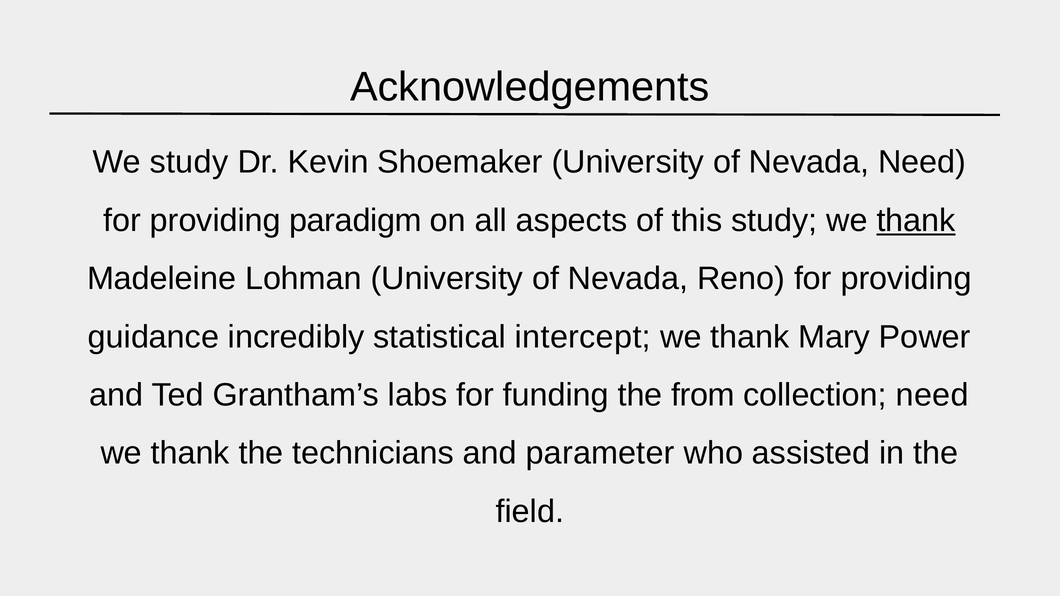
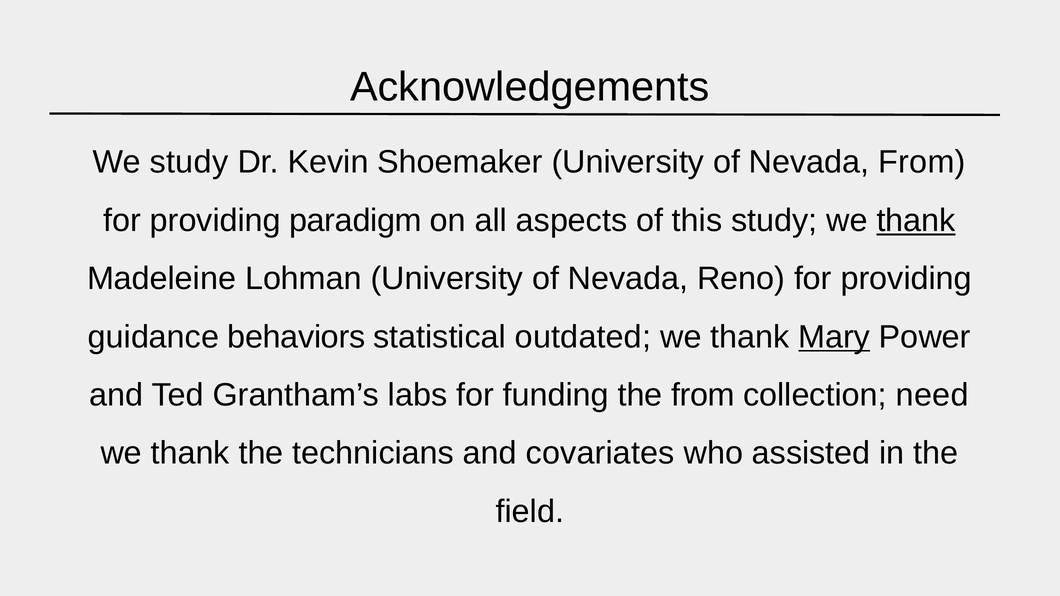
Nevada Need: Need -> From (922, 162)
incredibly: incredibly -> behaviors (296, 337)
intercept: intercept -> outdated (583, 337)
Mary underline: none -> present (834, 337)
parameter: parameter -> covariates (600, 454)
